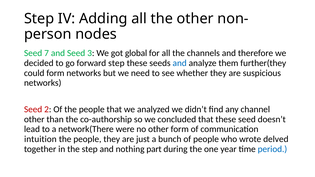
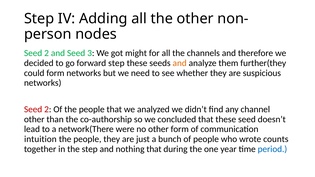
7: 7 -> 2 (47, 53)
global: global -> might (136, 53)
and colour: blue -> orange (180, 63)
delved: delved -> counts (276, 139)
nothing part: part -> that (154, 149)
